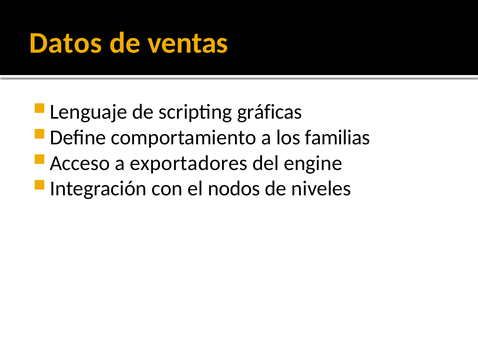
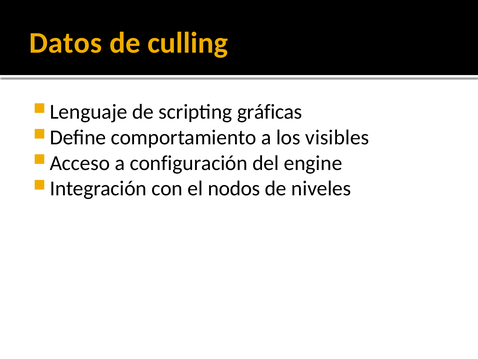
ventas: ventas -> culling (188, 43)
familias: familias -> visibles (337, 137)
exportadores: exportadores -> configuración (189, 163)
